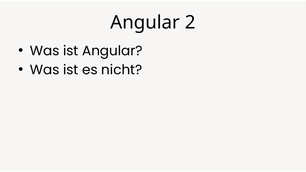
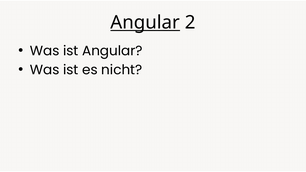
Angular underline: none -> present (145, 23)
